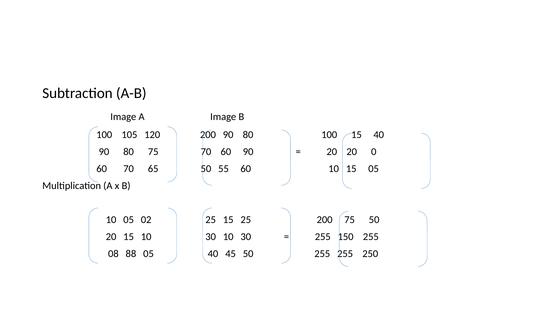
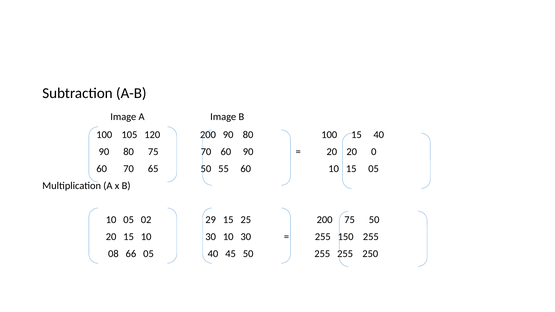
02 25: 25 -> 29 (211, 220)
88: 88 -> 66 (131, 254)
